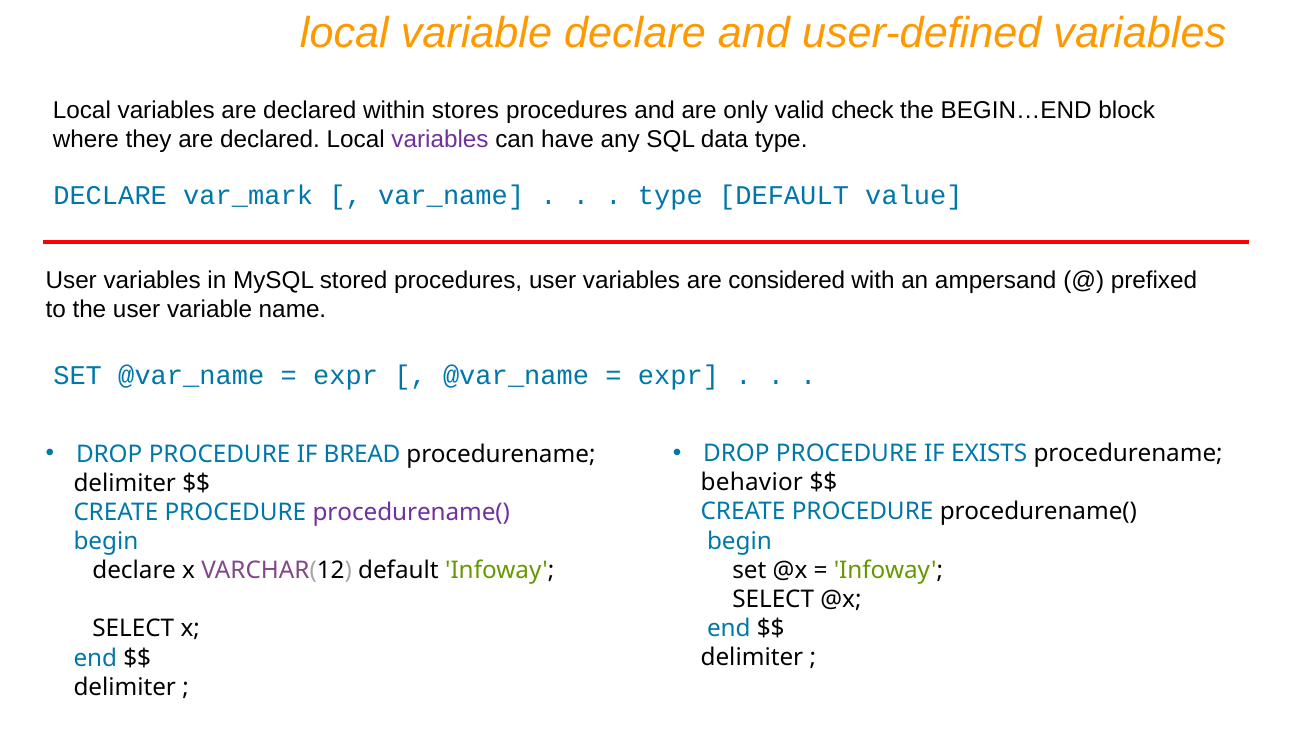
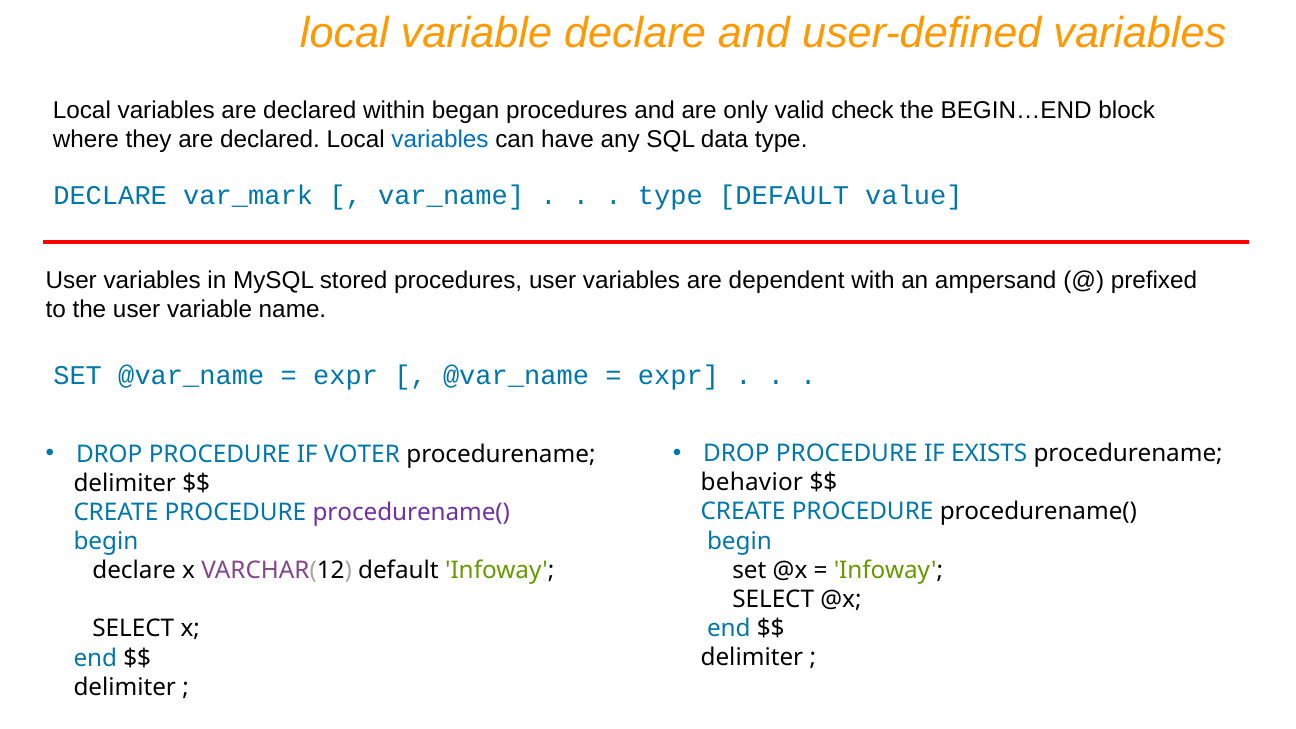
stores: stores -> began (466, 110)
variables colour: purple -> blue (440, 139)
considered: considered -> dependent (787, 280)
BREAD: BREAD -> VOTER (362, 454)
